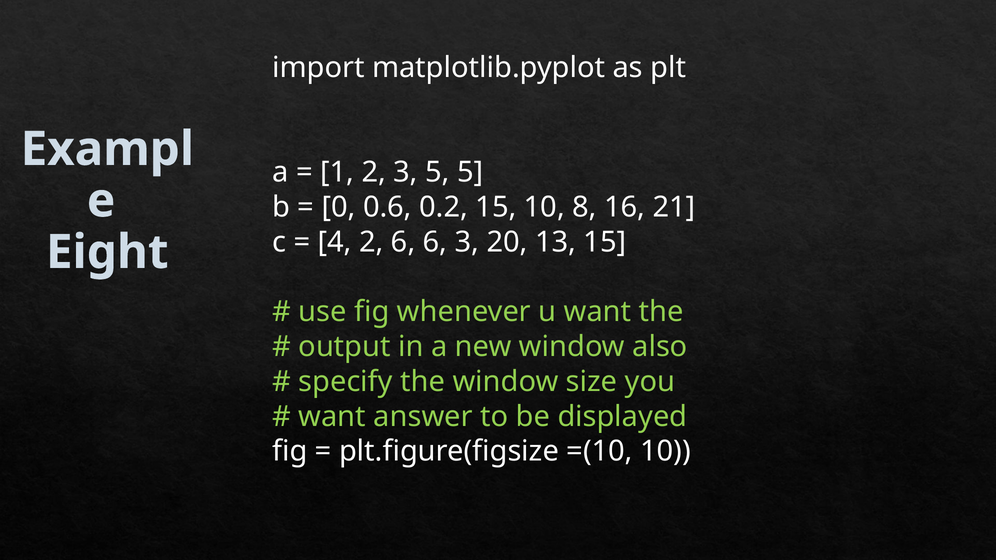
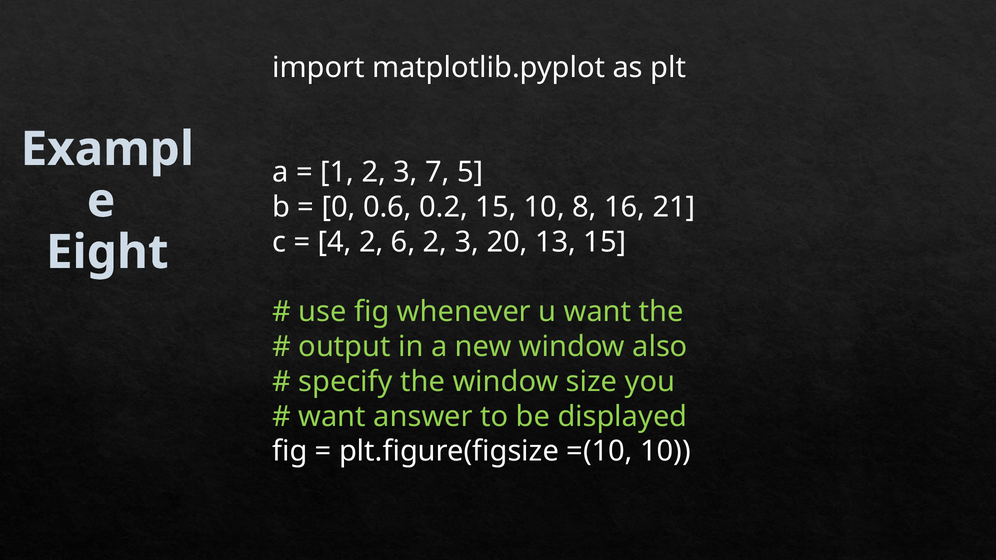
3 5: 5 -> 7 (437, 172)
6 6: 6 -> 2 (435, 242)
